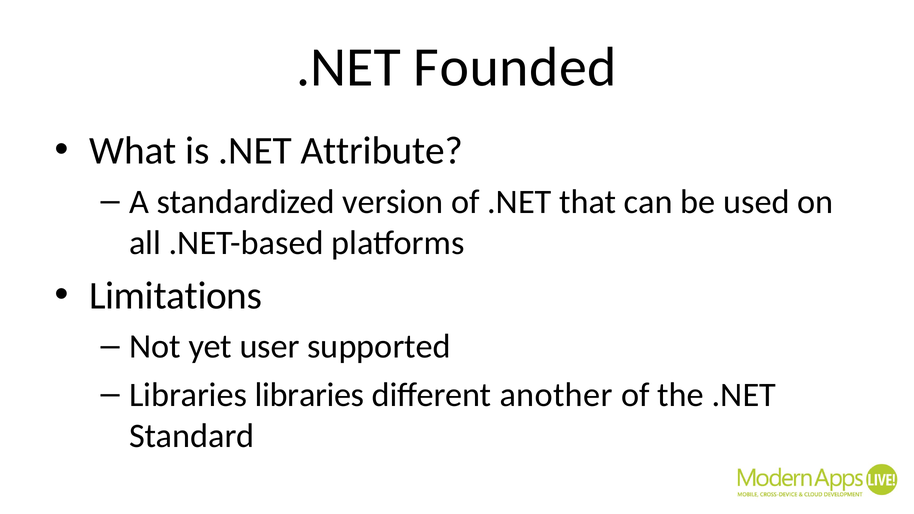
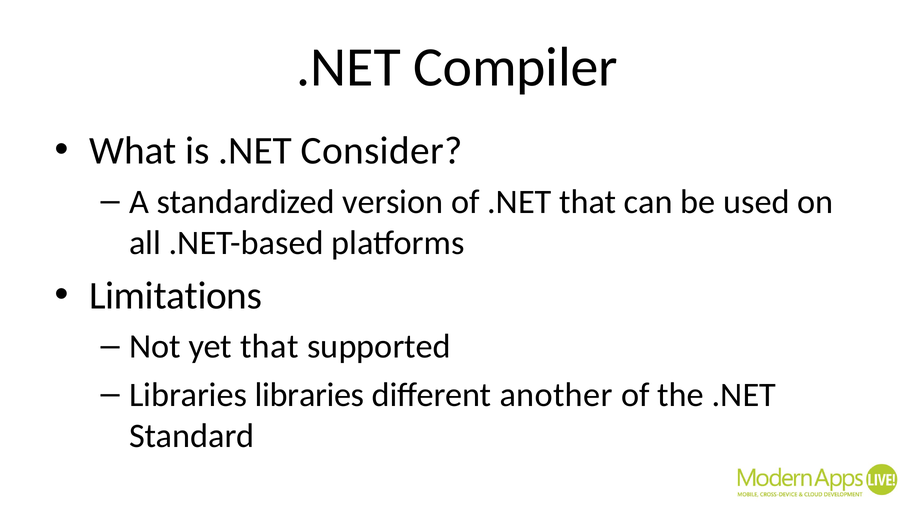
Founded: Founded -> Compiler (515, 67)
Attribute: Attribute -> Consider (382, 151)
yet user: user -> that (269, 347)
